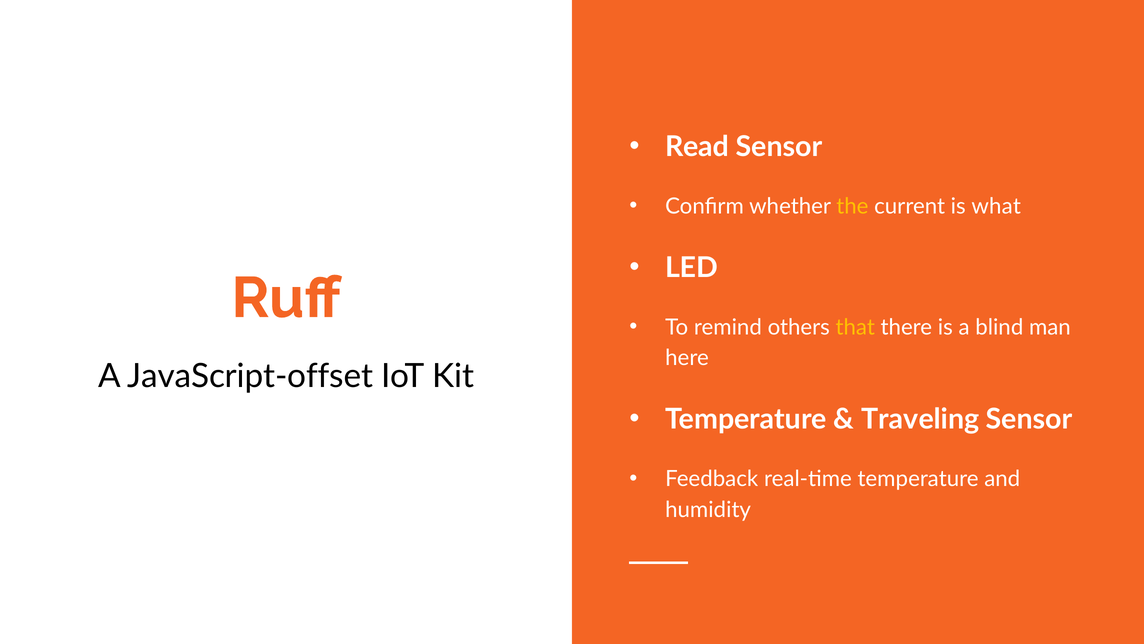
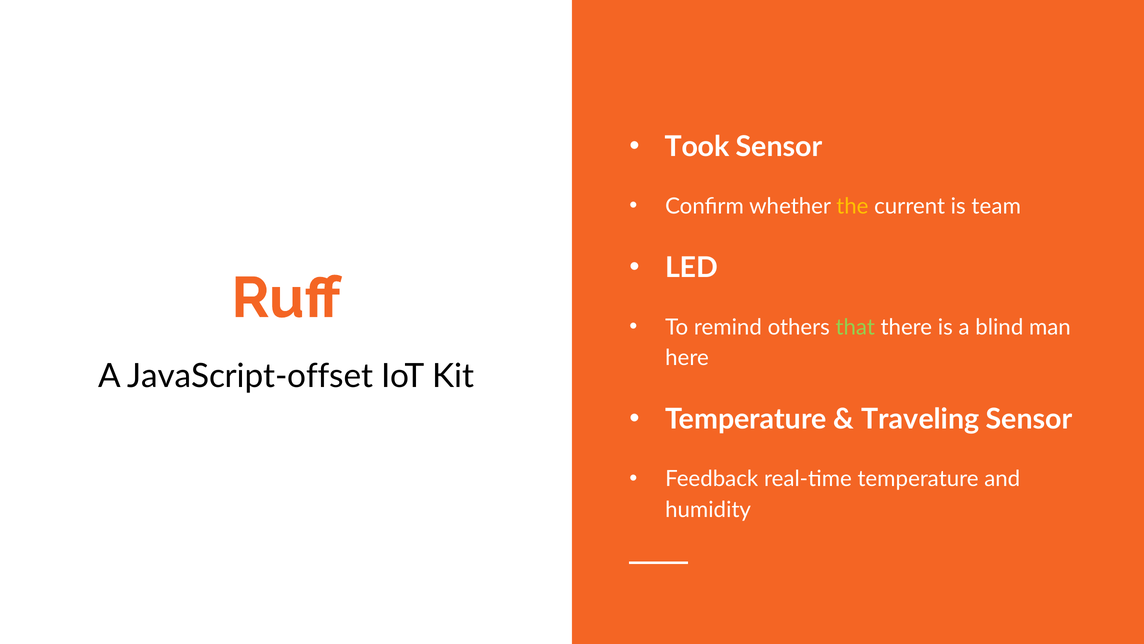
Read: Read -> Took (697, 147)
what: what -> team (996, 206)
that colour: yellow -> light green (855, 327)
